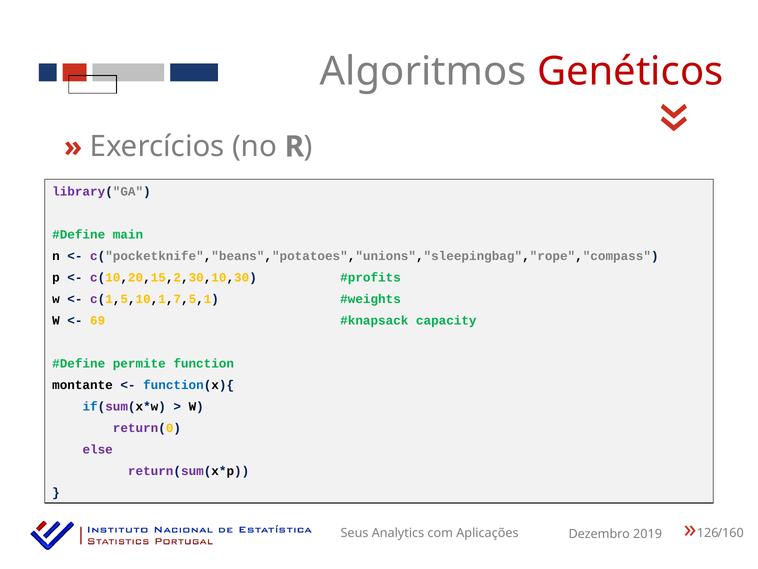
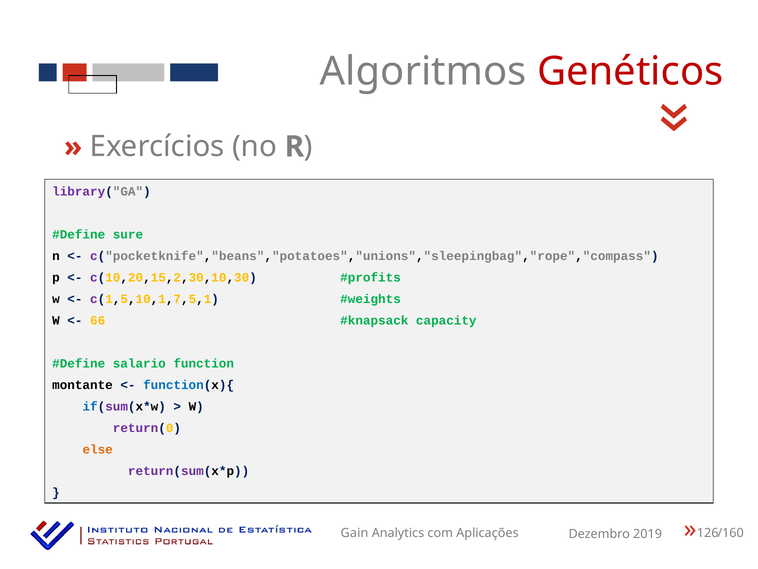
main: main -> sure (128, 234)
69: 69 -> 66 (98, 320)
permite: permite -> salario (139, 363)
else colour: purple -> orange (98, 449)
Seus: Seus -> Gain (354, 533)
